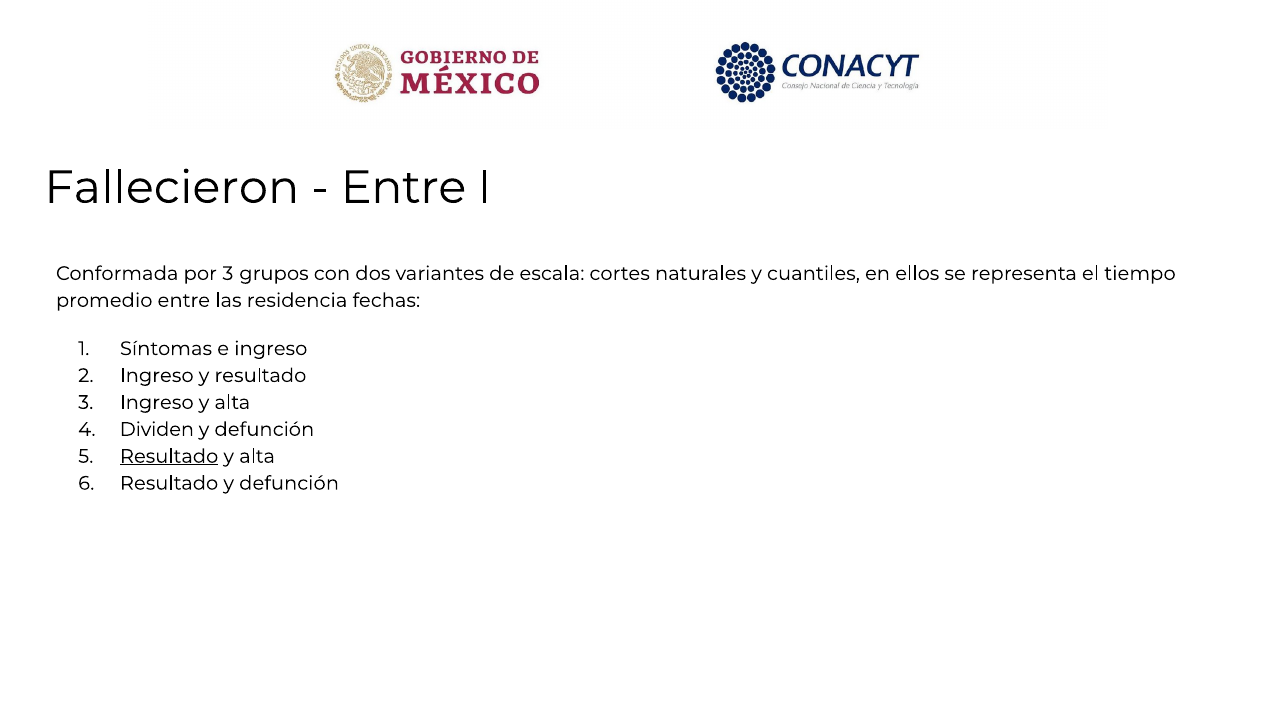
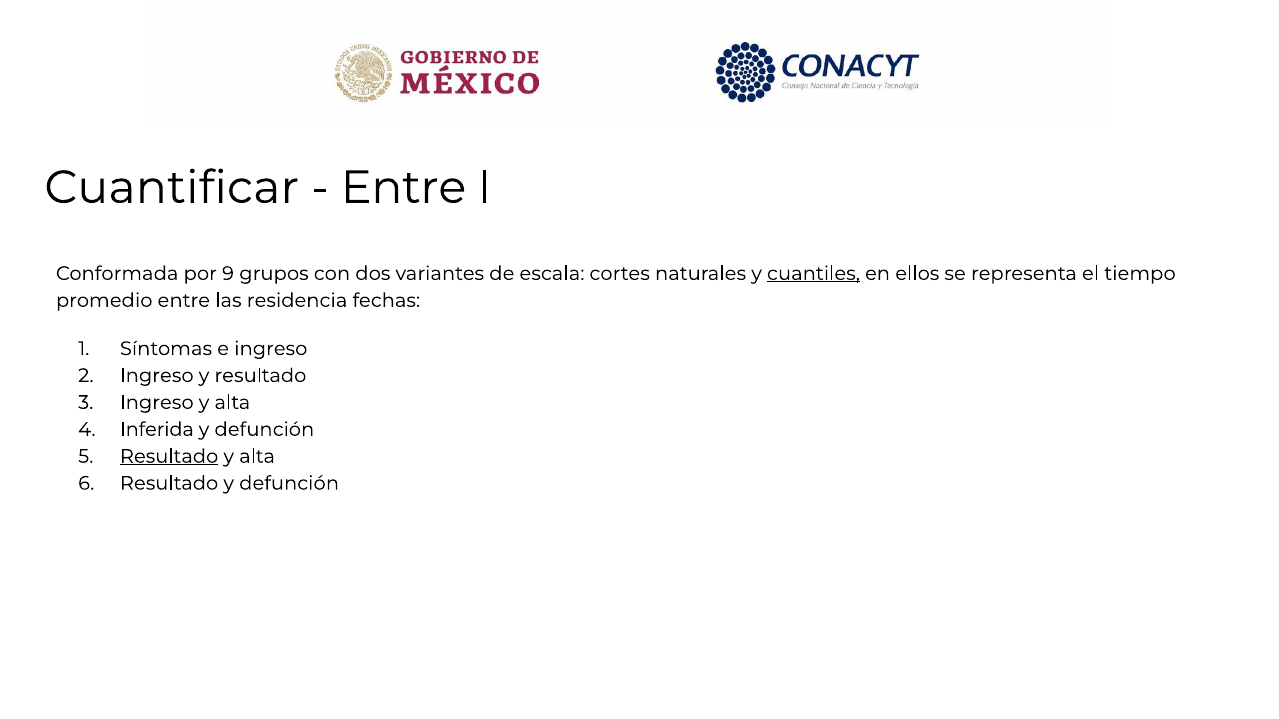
Fallecieron: Fallecieron -> Cuantificar (172, 188)
por 3: 3 -> 9 (228, 274)
cuantiles underline: none -> present (813, 274)
Dividen: Dividen -> Inferida (157, 430)
